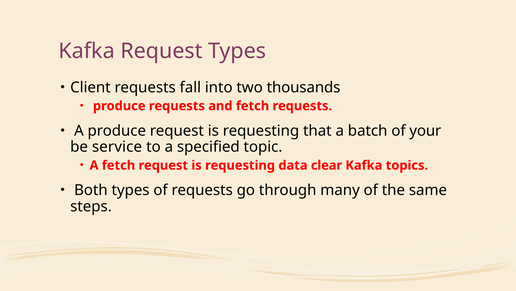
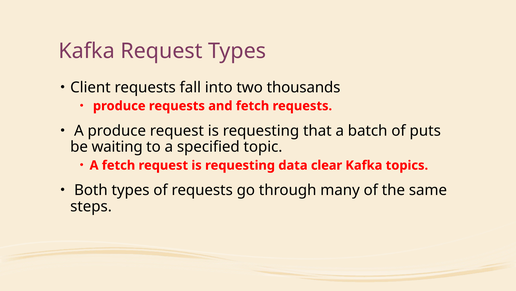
your: your -> puts (425, 130)
service: service -> waiting (117, 147)
